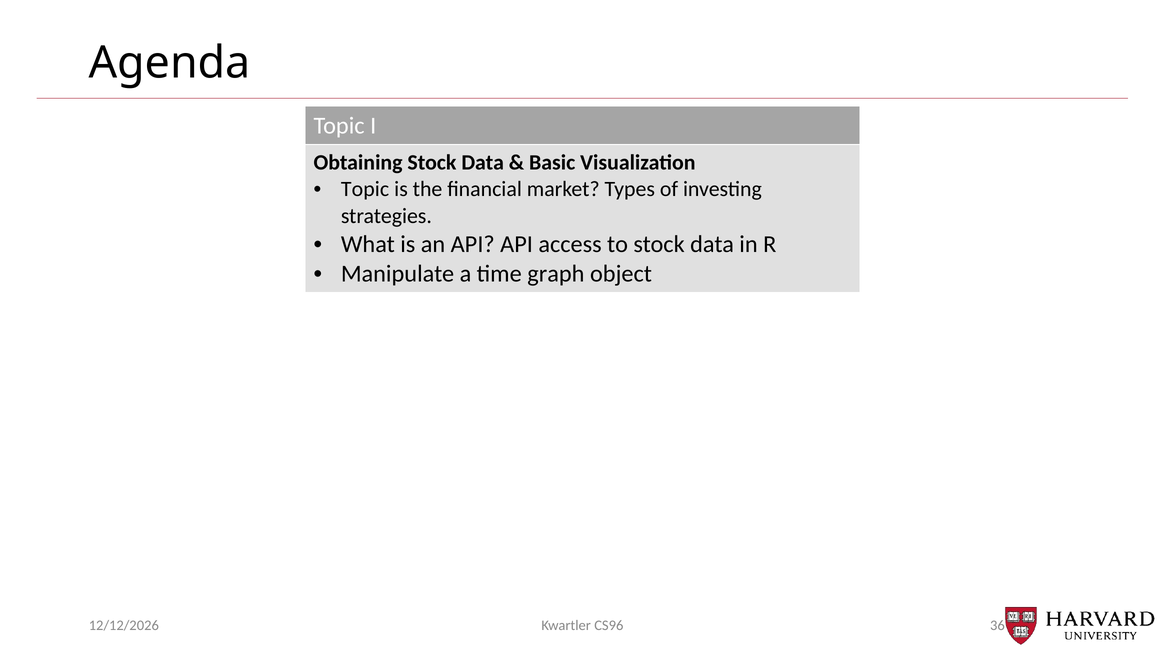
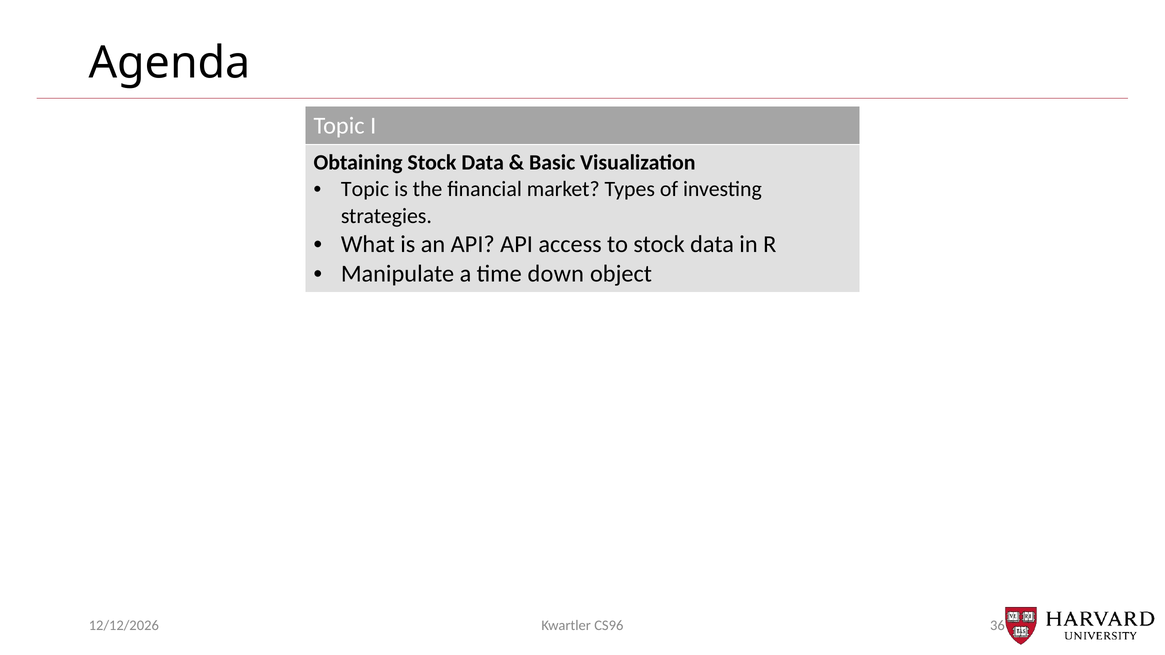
graph: graph -> down (556, 274)
